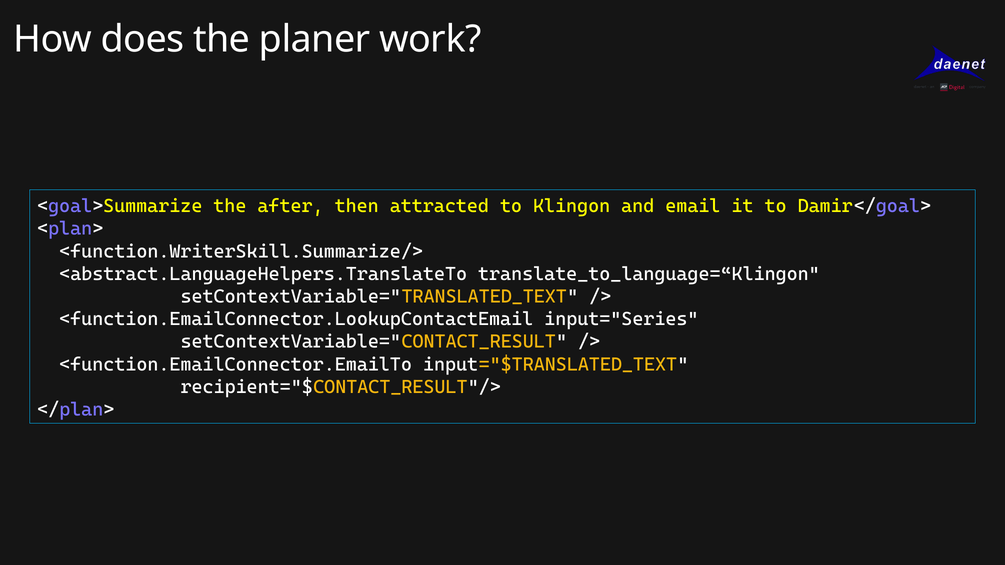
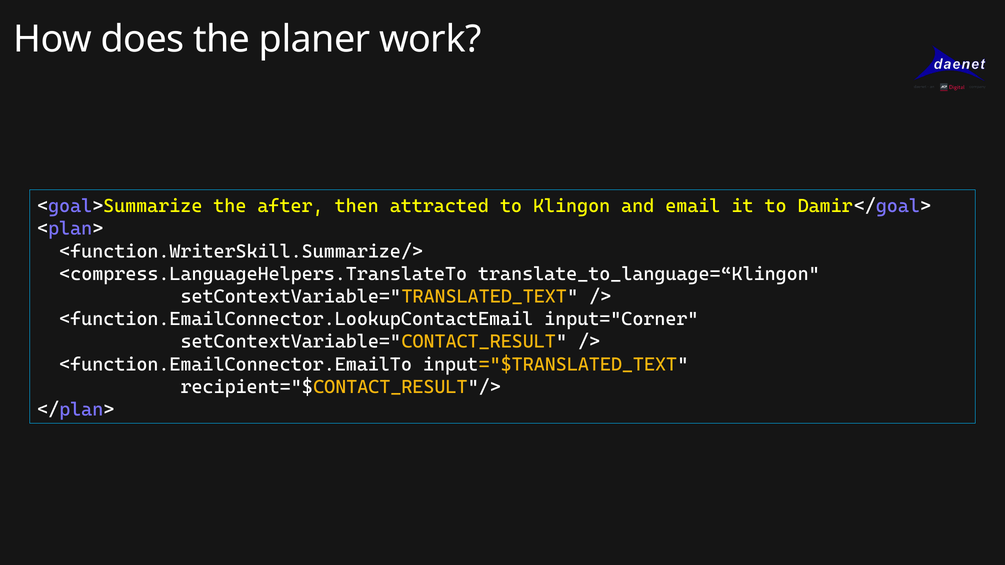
<abstract.LanguageHelpers.TranslateTo: <abstract.LanguageHelpers.TranslateTo -> <compress.LanguageHelpers.TranslateTo (263, 274)
input="Series: input="Series -> input="Corner (621, 319)
